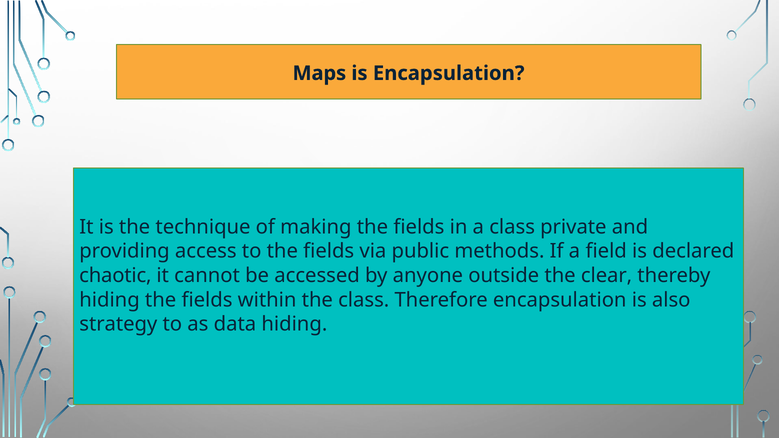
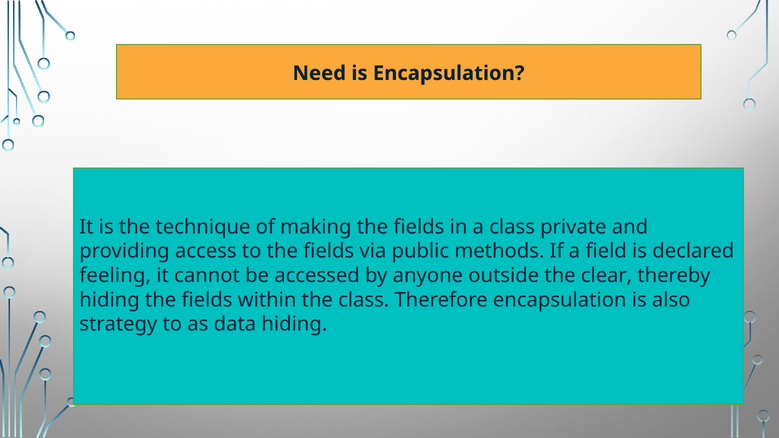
Maps: Maps -> Need (319, 73)
chaotic: chaotic -> feeling (115, 276)
